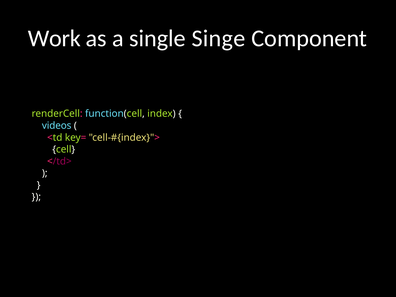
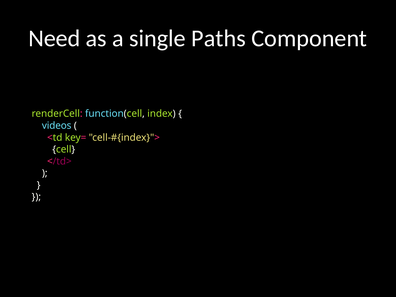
Work: Work -> Need (54, 38)
Singe: Singe -> Paths (219, 38)
